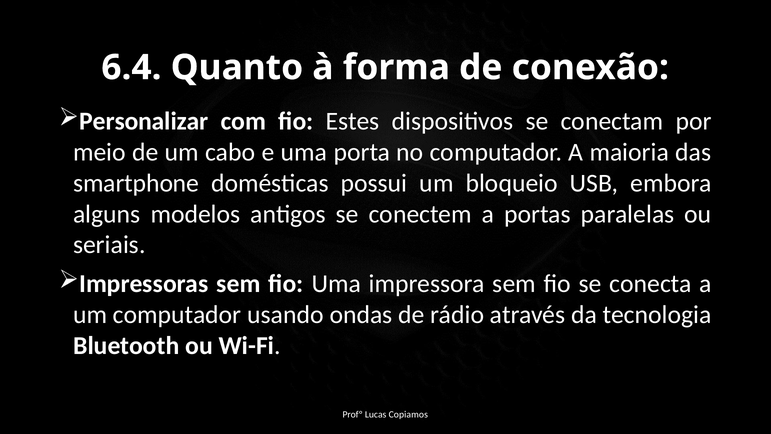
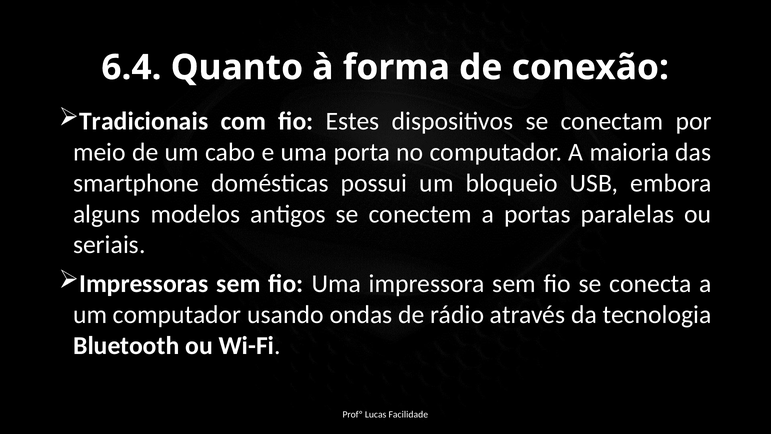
Personalizar: Personalizar -> Tradicionais (144, 121)
Copiamos: Copiamos -> Facilidade (408, 414)
